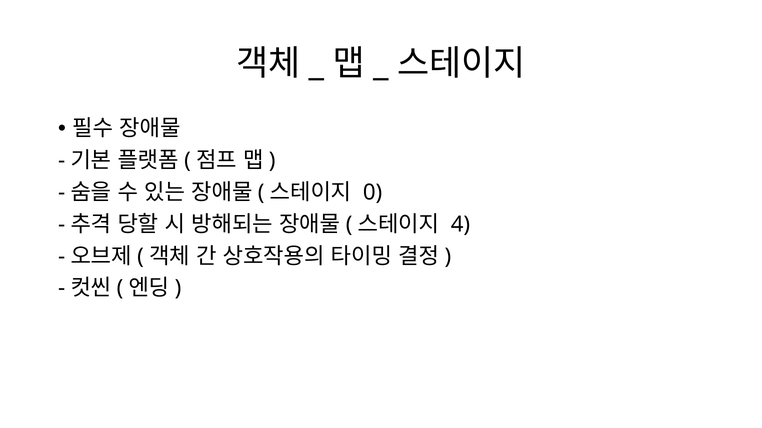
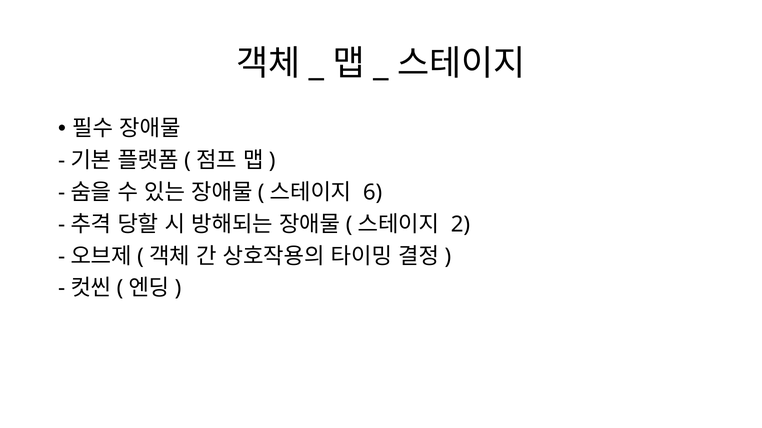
0: 0 -> 6 (373, 193)
4: 4 -> 2 (460, 225)
